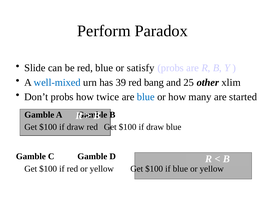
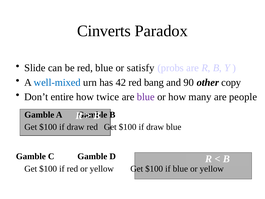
Perform: Perform -> Cinverts (104, 31)
39: 39 -> 42 (121, 82)
25: 25 -> 90 (189, 82)
xlim: xlim -> copy (231, 82)
Don’t probs: probs -> entire (62, 97)
blue colour: blue -> purple (146, 97)
started: started -> people (243, 97)
